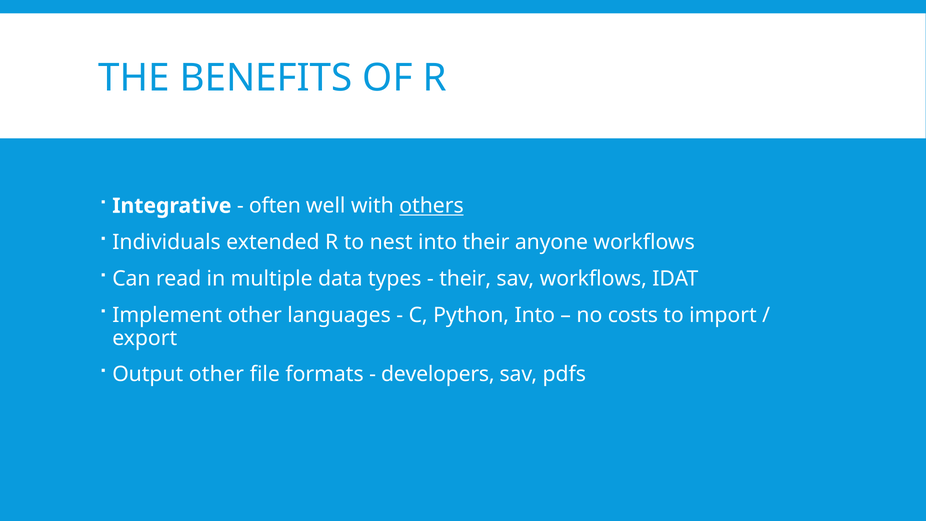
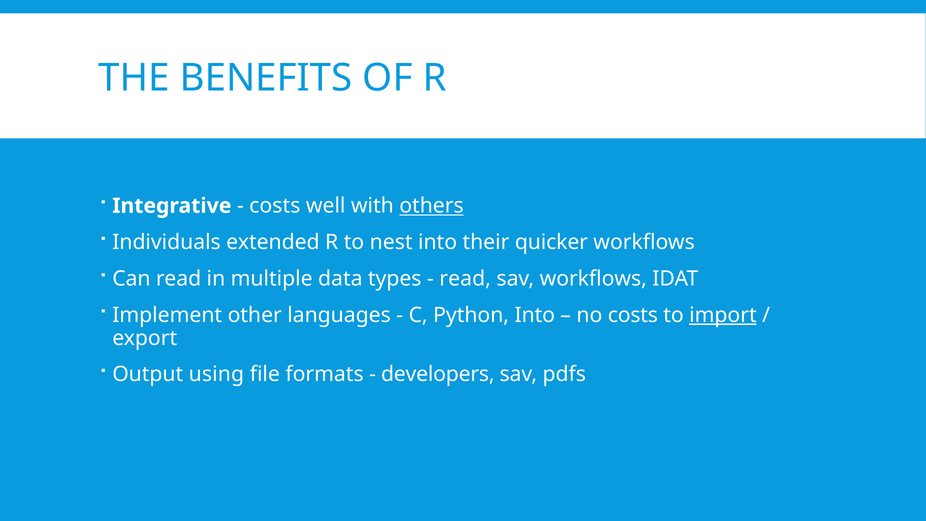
often: often -> costs (275, 206)
anyone: anyone -> quicker (551, 242)
their: their -> read (465, 279)
import underline: none -> present (723, 315)
Output other: other -> using (216, 374)
